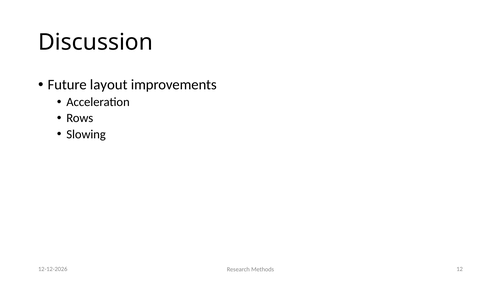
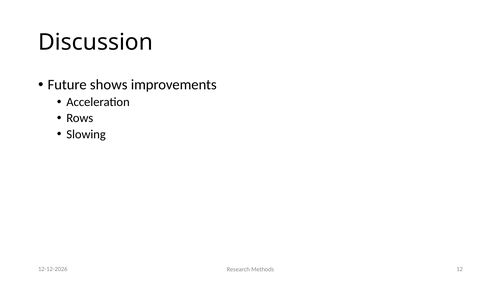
layout: layout -> shows (109, 85)
